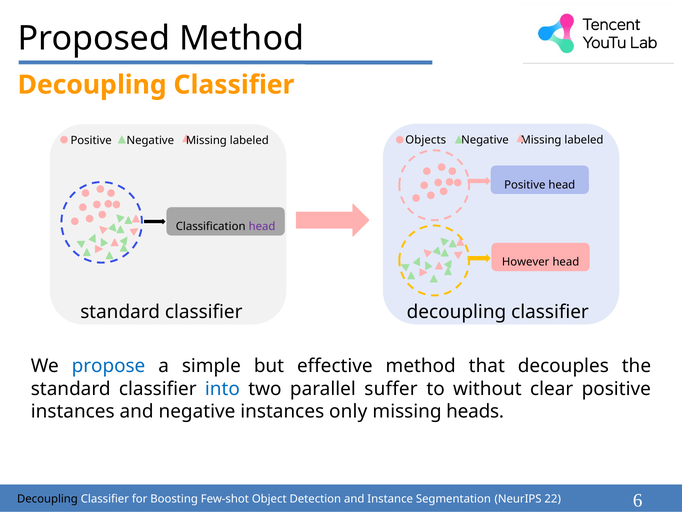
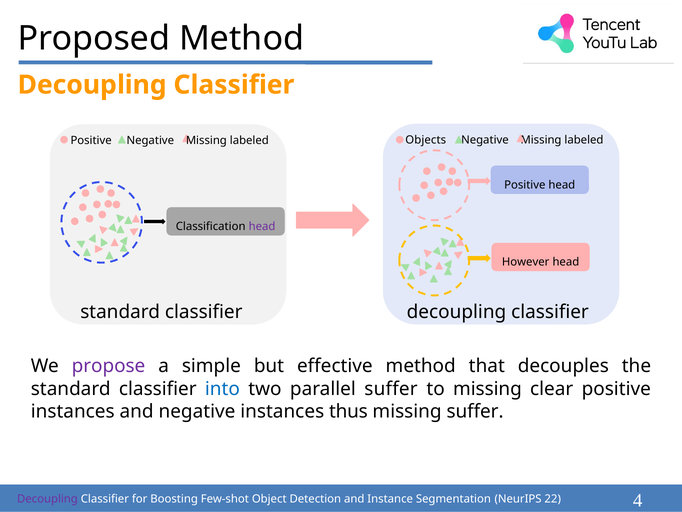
propose colour: blue -> purple (109, 366)
to without: without -> missing (487, 389)
only: only -> thus (348, 411)
missing heads: heads -> suffer (475, 411)
Decoupling colour: black -> purple (47, 498)
6: 6 -> 4 (638, 500)
